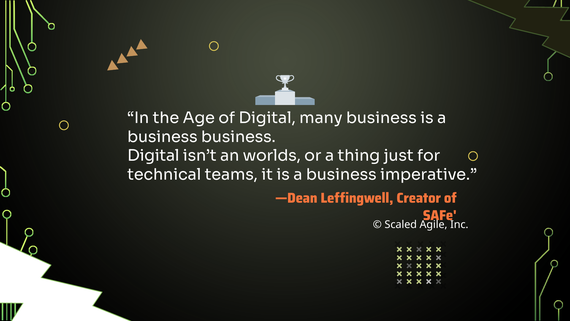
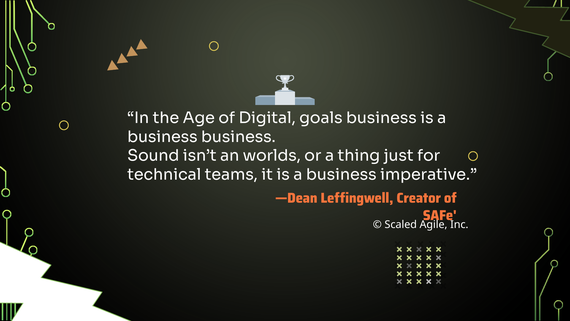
many: many -> goals (321, 118)
Digital: Digital -> Sound (153, 156)
